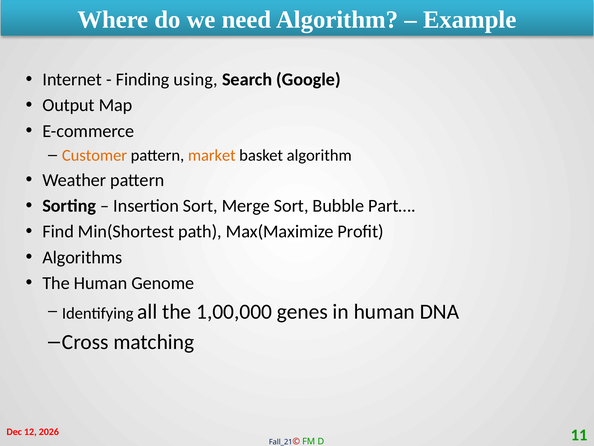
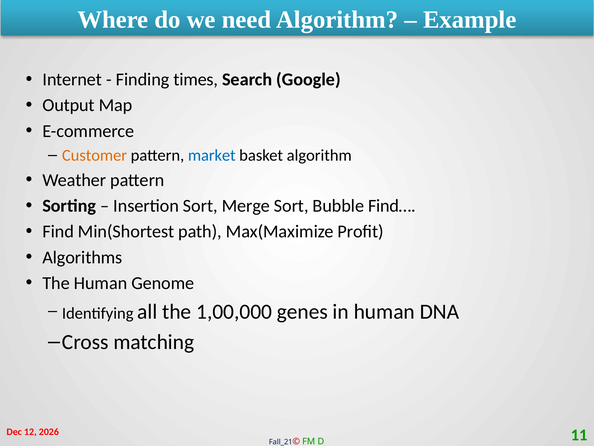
using: using -> times (196, 79)
market colour: orange -> blue (212, 155)
Part…: Part… -> Find… (392, 206)
